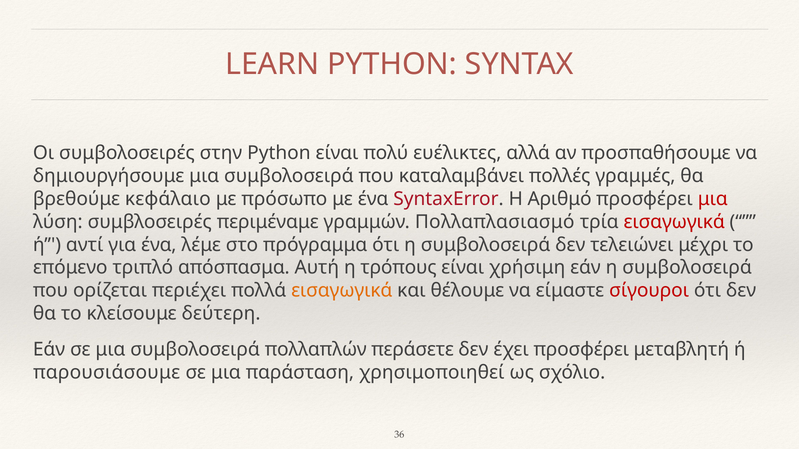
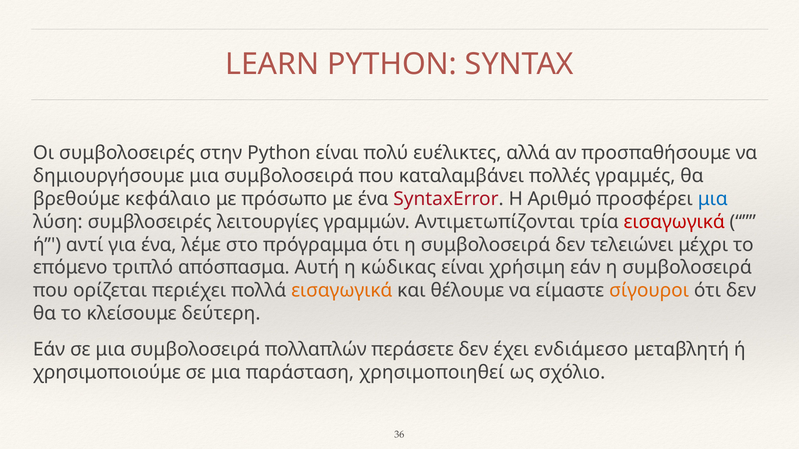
μια colour: red -> blue (713, 199)
περιμέναμε: περιμέναμε -> λειτουργίες (268, 222)
Πολλαπλασιασμό: Πολλαπλασιασμό -> Αντιμετωπίζονται (495, 222)
τρόπους: τρόπους -> κώδικας (398, 268)
σίγουροι colour: red -> orange (649, 291)
έχει προσφέρει: προσφέρει -> ενδιάμεσο (581, 350)
παρουσιάσουμε: παρουσιάσουμε -> χρησιμοποιούμε (107, 373)
